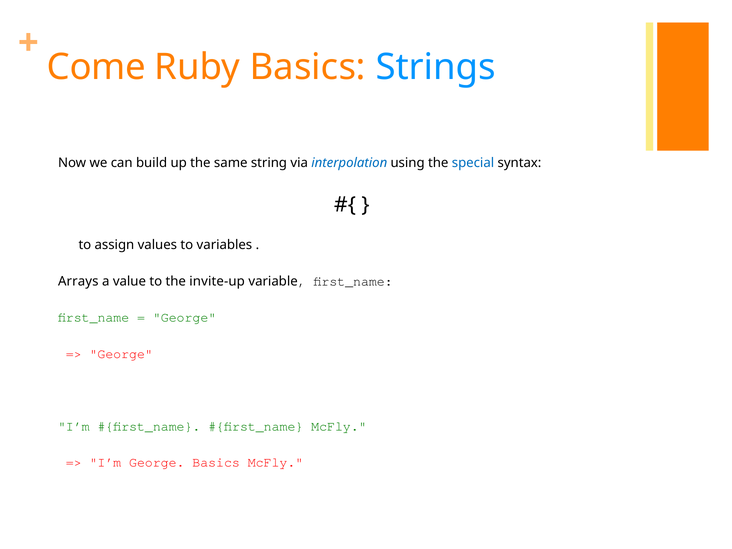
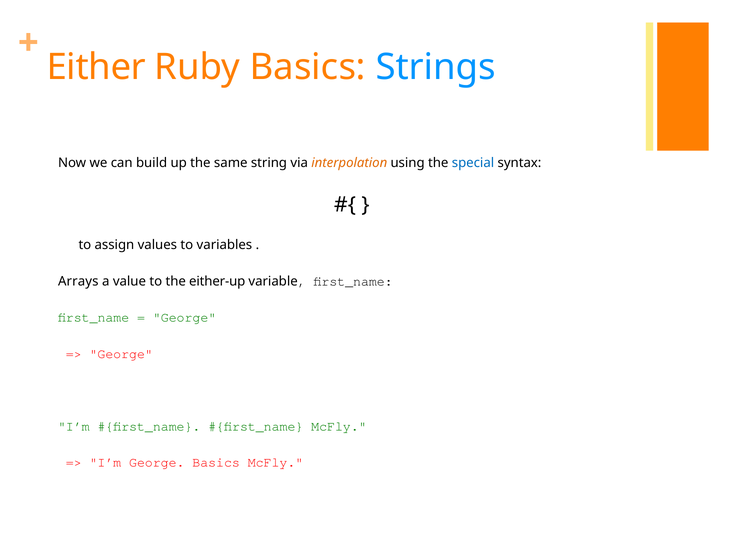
Come: Come -> Either (96, 67)
interpolation colour: blue -> orange (349, 163)
invite-up: invite-up -> either-up (217, 281)
